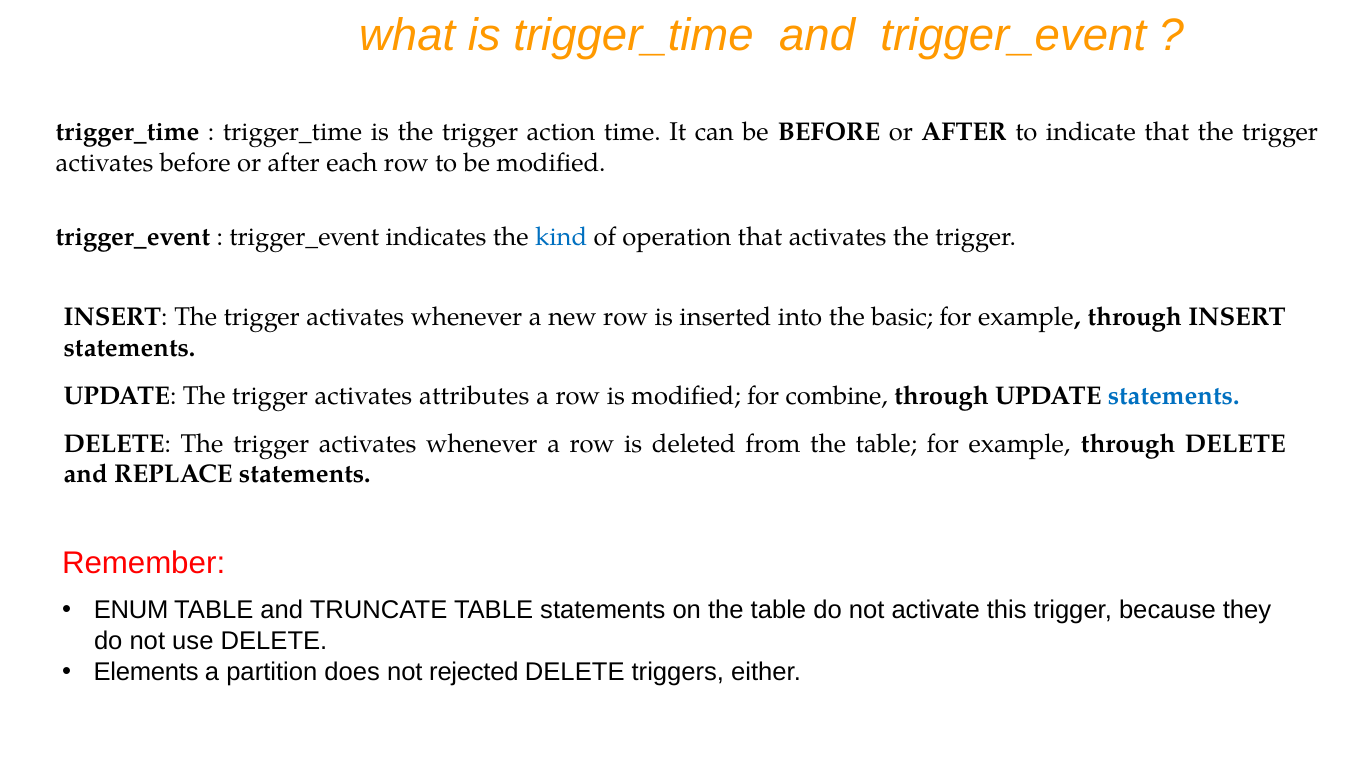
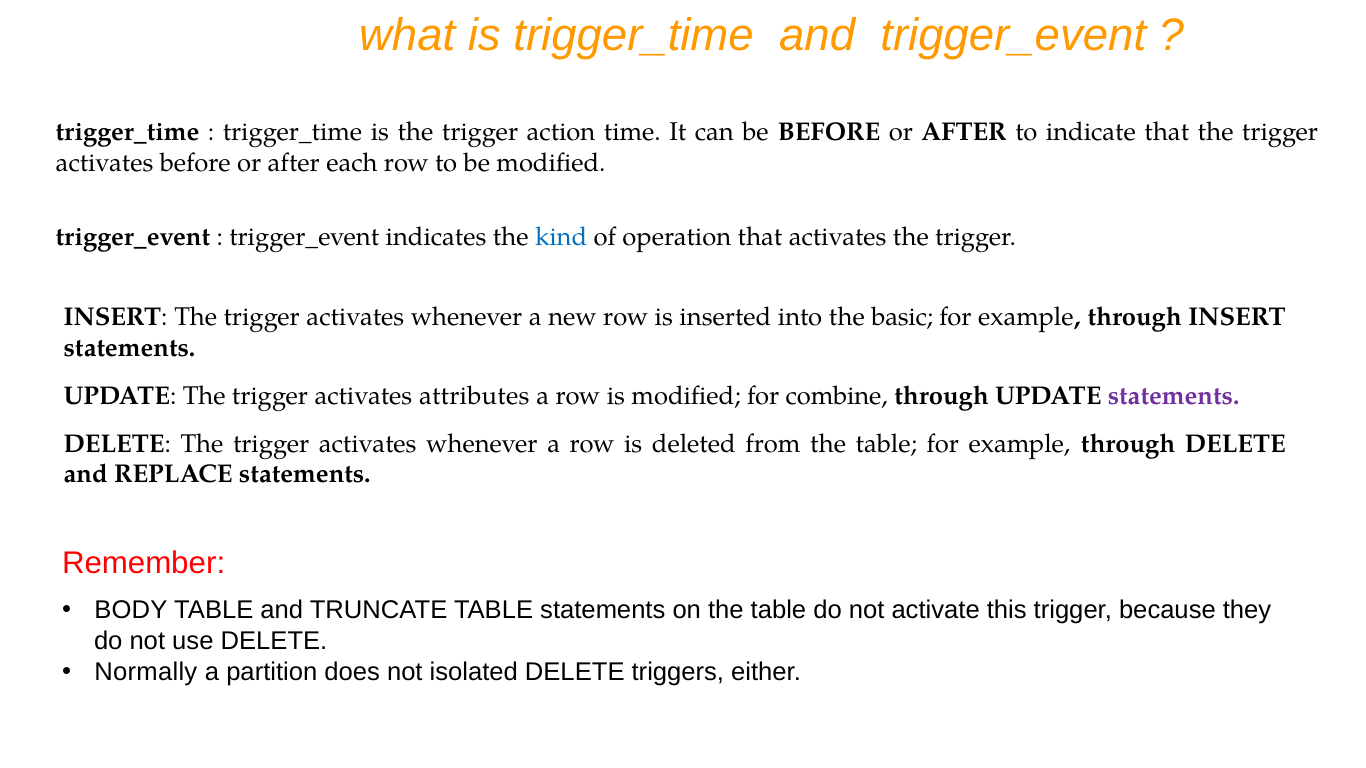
statements colour: blue -> purple (1174, 396)
ENUM: ENUM -> BODY (131, 611)
Elements: Elements -> Normally (146, 672)
rejected: rejected -> isolated (474, 672)
